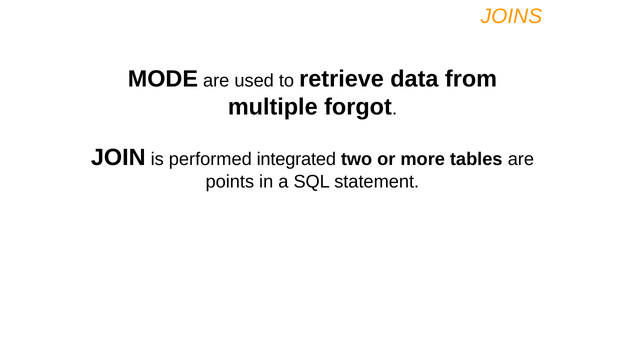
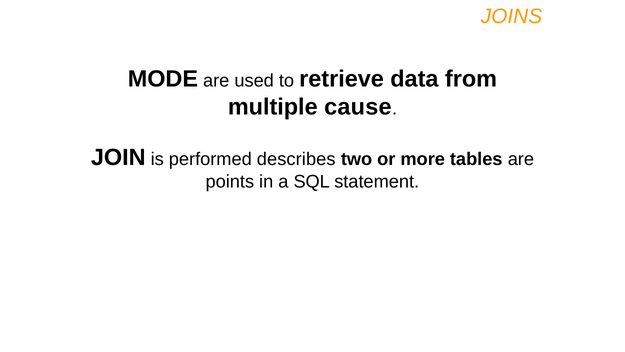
forgot: forgot -> cause (358, 107)
integrated: integrated -> describes (296, 159)
